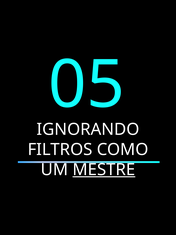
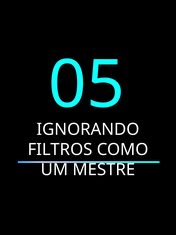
MESTRE underline: present -> none (104, 169)
